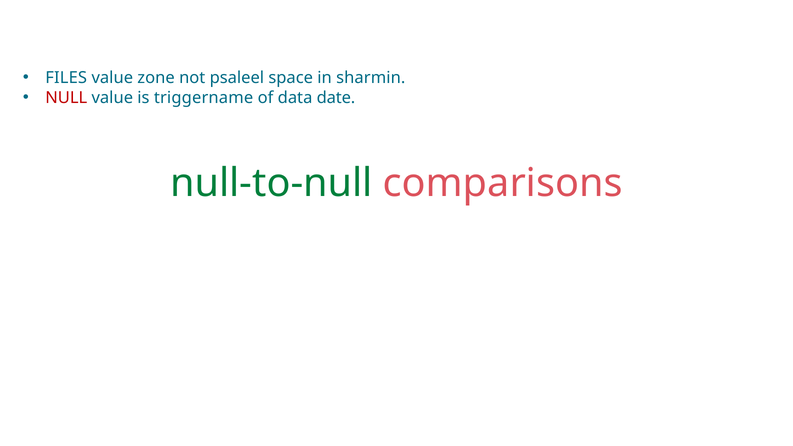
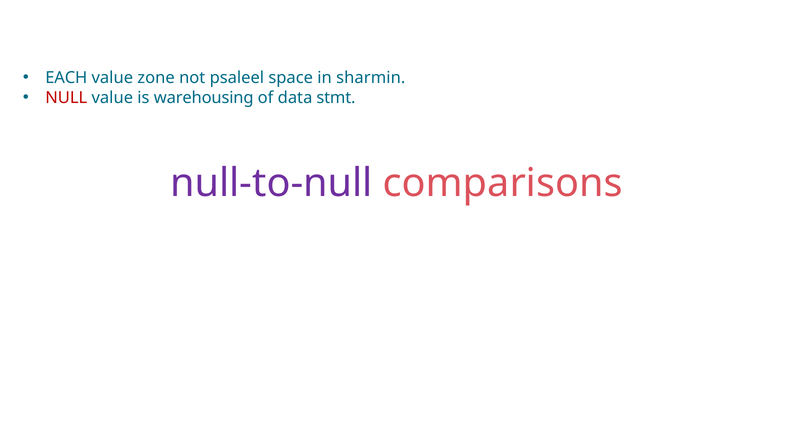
FILES: FILES -> EACH (66, 78)
triggername: triggername -> warehousing (204, 98)
date: date -> stmt (336, 98)
null-to-null colour: green -> purple (271, 183)
